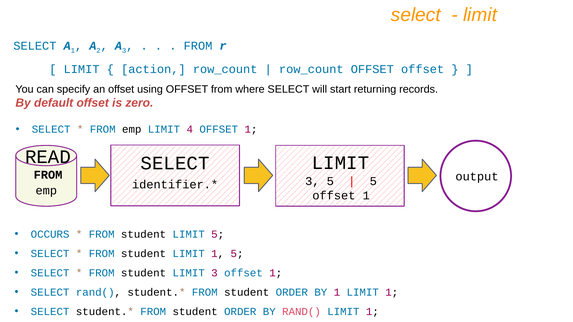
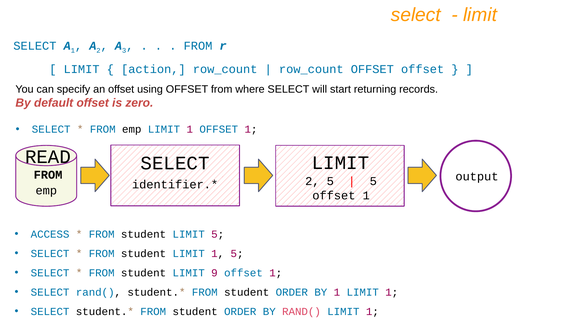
emp LIMIT 4: 4 -> 1 (190, 130)
3: 3 -> 2 (312, 181)
OCCURS: OCCURS -> ACCESS (50, 234)
student LIMIT 3: 3 -> 9 (214, 273)
